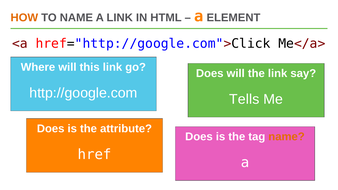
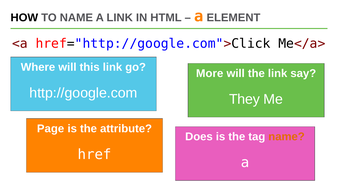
HOW colour: orange -> black (24, 18)
Does: Does -> More (210, 73)
Tells: Tells -> They (244, 99)
Does: Does -> Page (51, 129)
